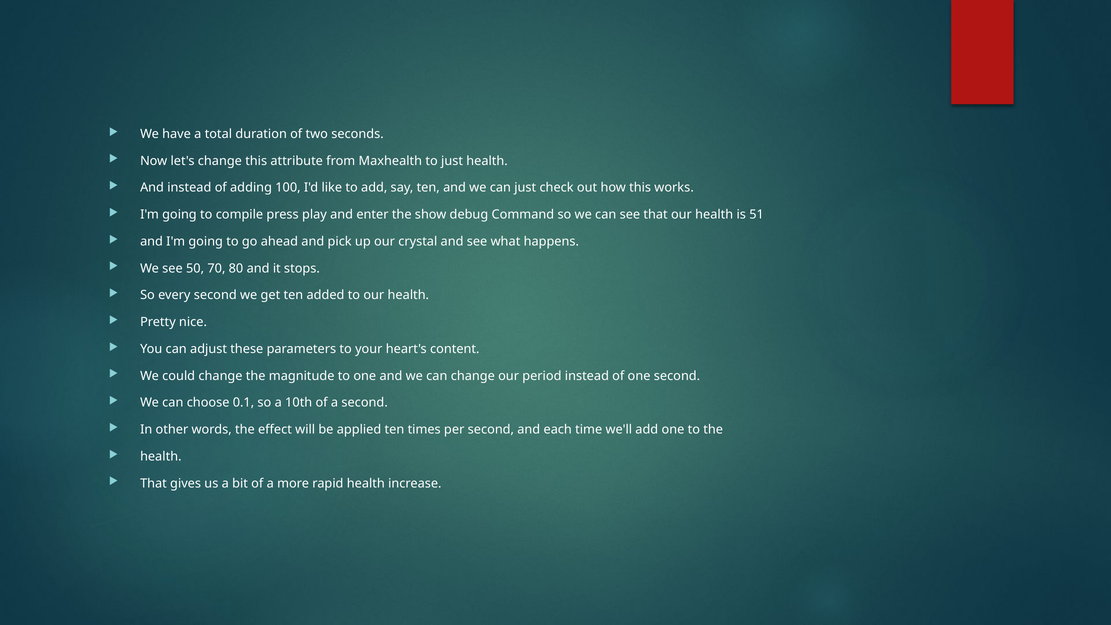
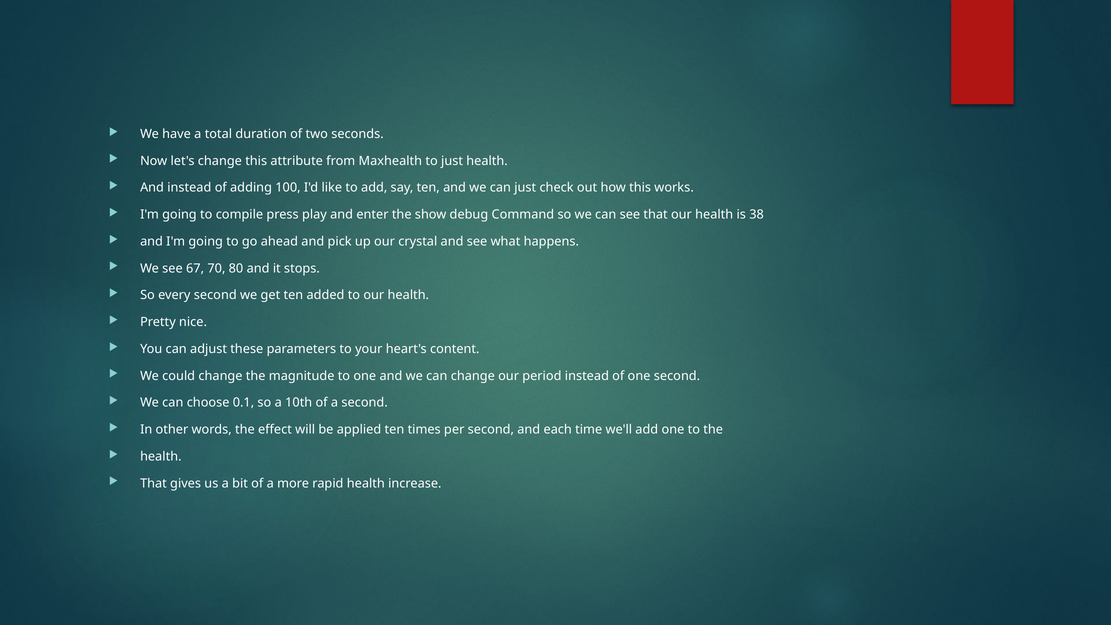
51: 51 -> 38 (757, 215)
50: 50 -> 67 (195, 268)
